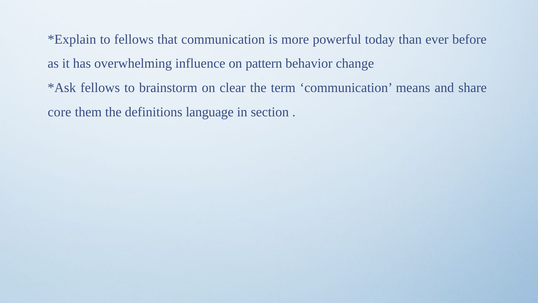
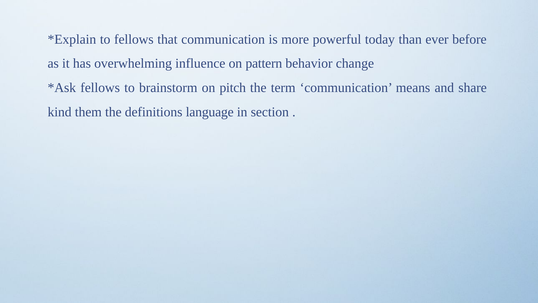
clear: clear -> pitch (233, 88)
core: core -> kind (60, 112)
